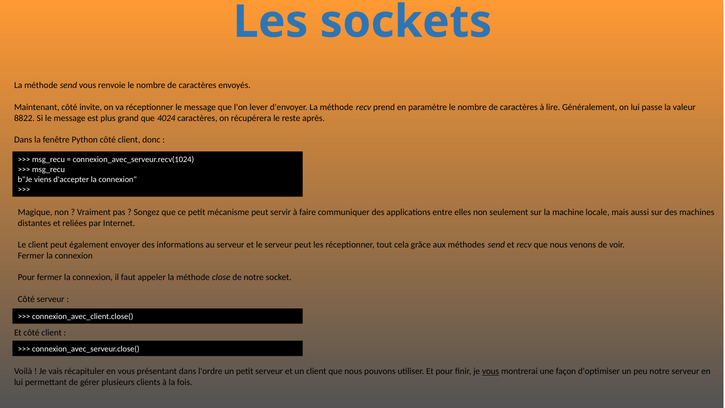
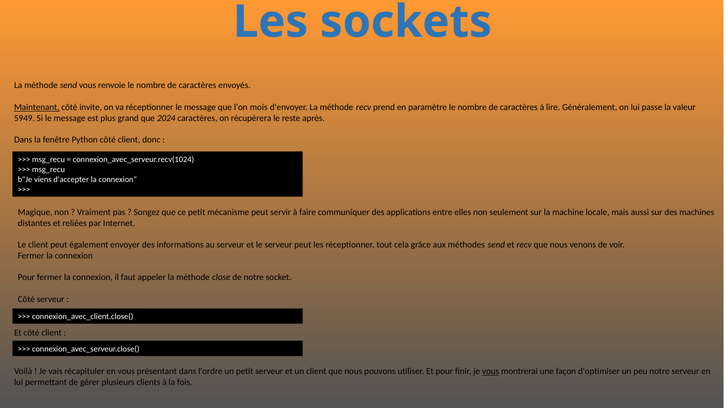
Maintenant underline: none -> present (37, 107)
lever: lever -> mois (259, 107)
8822: 8822 -> 5949 (24, 118)
4024: 4024 -> 2024 (166, 118)
